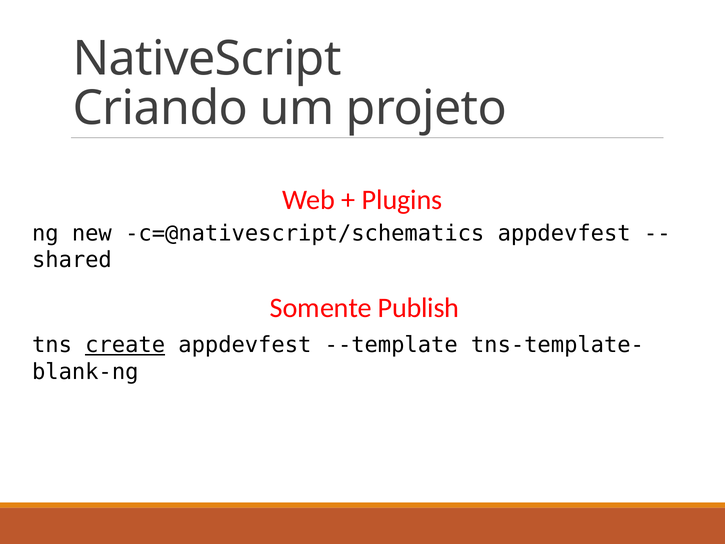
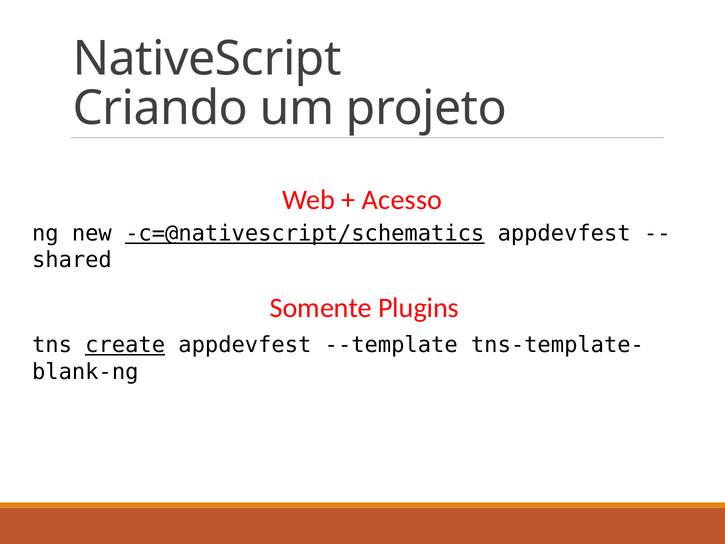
Plugins: Plugins -> Acesso (402, 200)
c=@nativescript/schematics underline: none -> present (305, 233)
Publish: Publish -> Plugins (418, 308)
